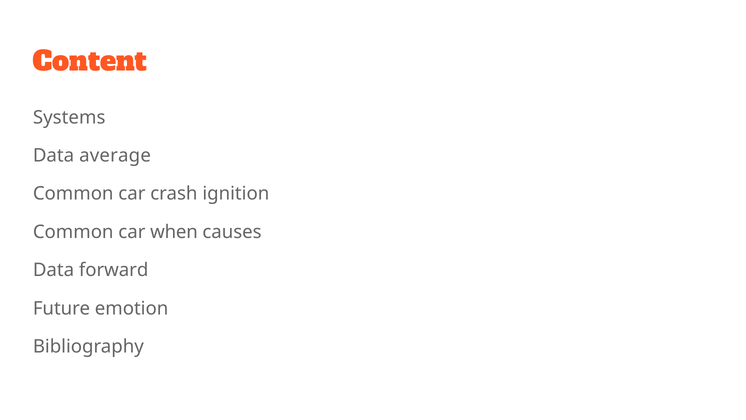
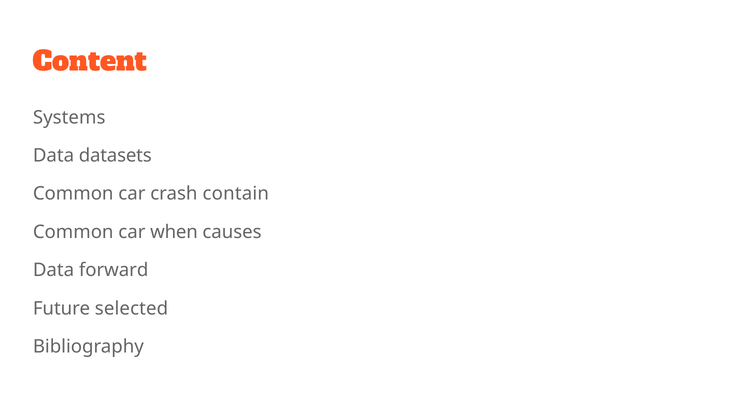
average: average -> datasets (115, 155)
ignition: ignition -> contain (236, 194)
emotion: emotion -> selected (132, 308)
